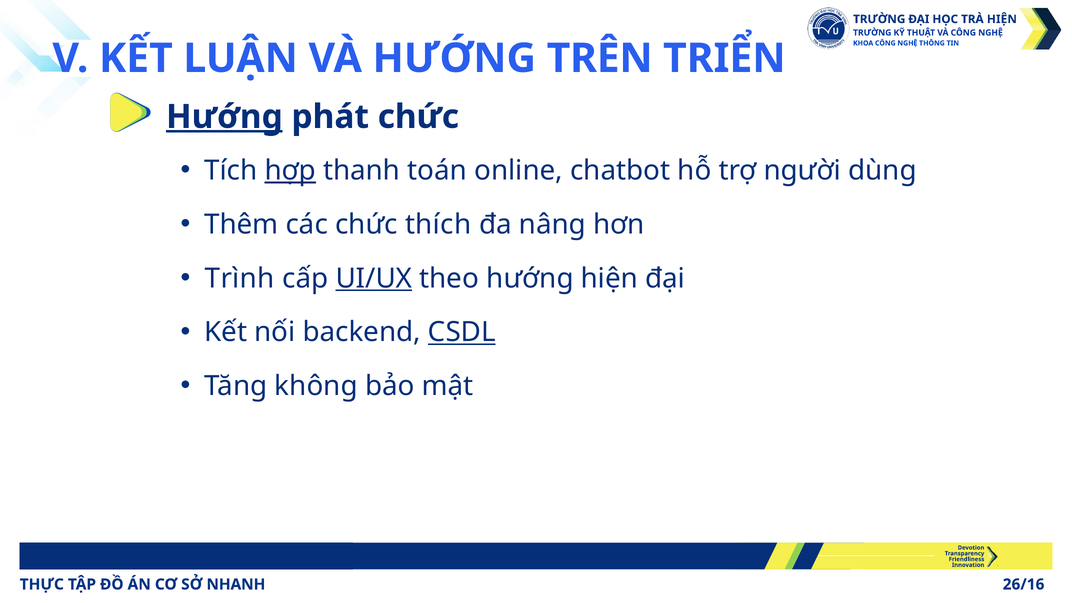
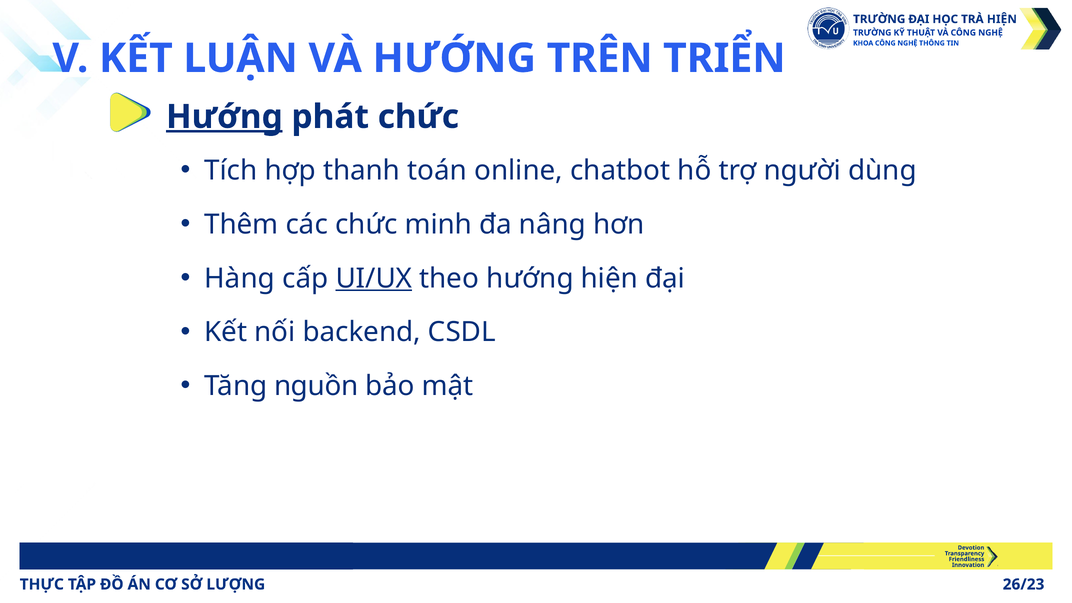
hợp underline: present -> none (290, 171)
thích: thích -> minh (438, 224)
Trình: Trình -> Hàng (240, 278)
CSDL underline: present -> none (462, 332)
không: không -> nguồn (316, 386)
NHANH: NHANH -> LƯỢNG (236, 584)
26/16: 26/16 -> 26/23 (1024, 584)
